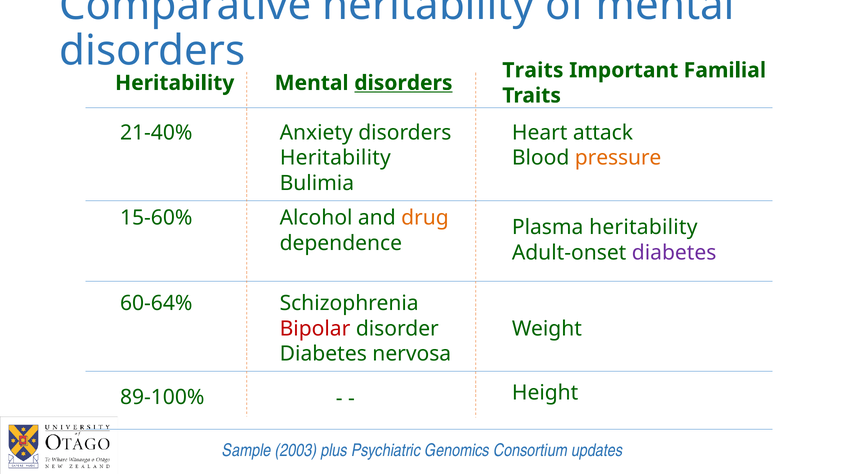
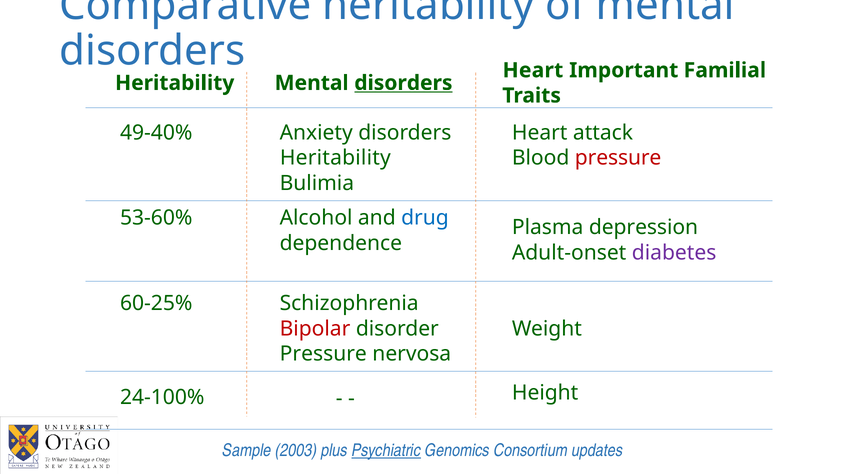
Traits: Traits -> Heart (533, 70)
21-40%: 21-40% -> 49-40% (156, 133)
pressure colour: orange -> red (618, 158)
15-60%: 15-60% -> 53-60% (156, 218)
drug colour: orange -> blue (425, 218)
Plasma heritability: heritability -> depression (643, 227)
60-64%: 60-64% -> 60-25% (156, 303)
Diabetes: Diabetes -> Pressure (323, 354)
89-100%: 89-100% -> 24-100% (162, 397)
Psychiatric underline: none -> present (386, 450)
